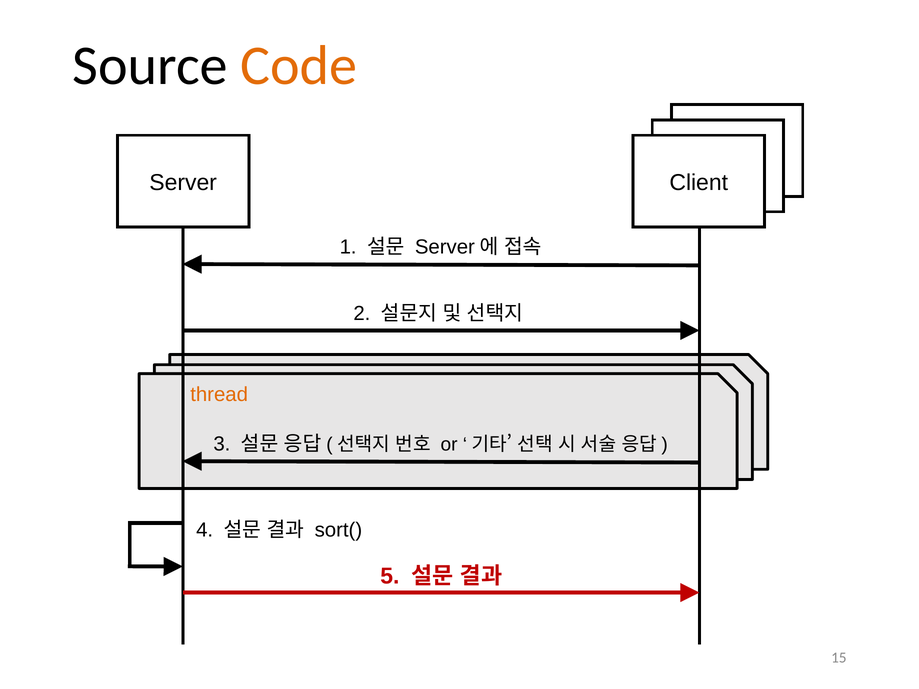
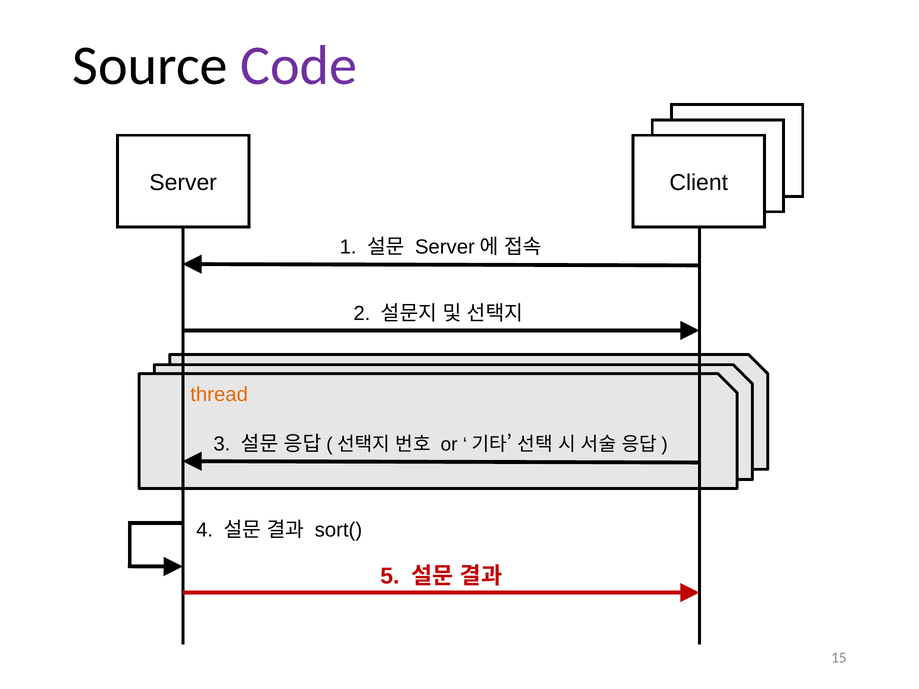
Code colour: orange -> purple (299, 66)
